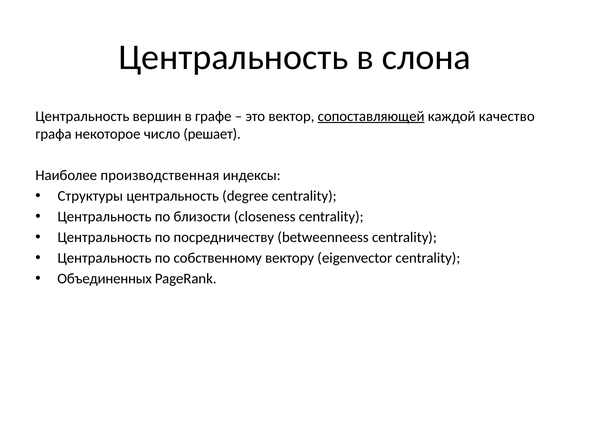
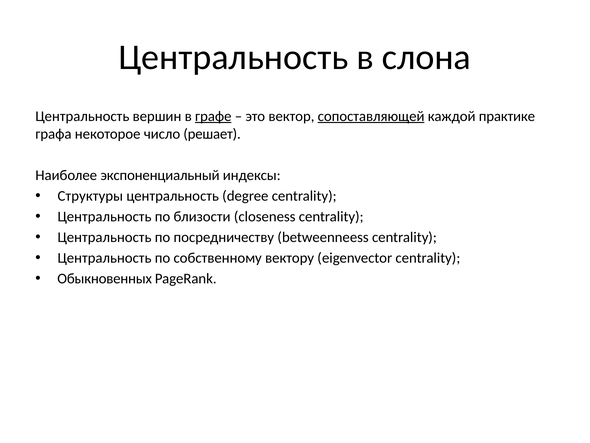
графе underline: none -> present (213, 116)
качество: качество -> практике (507, 116)
производственная: производственная -> экспоненциальный (160, 175)
Объединенных: Объединенных -> Обыкновенных (105, 278)
